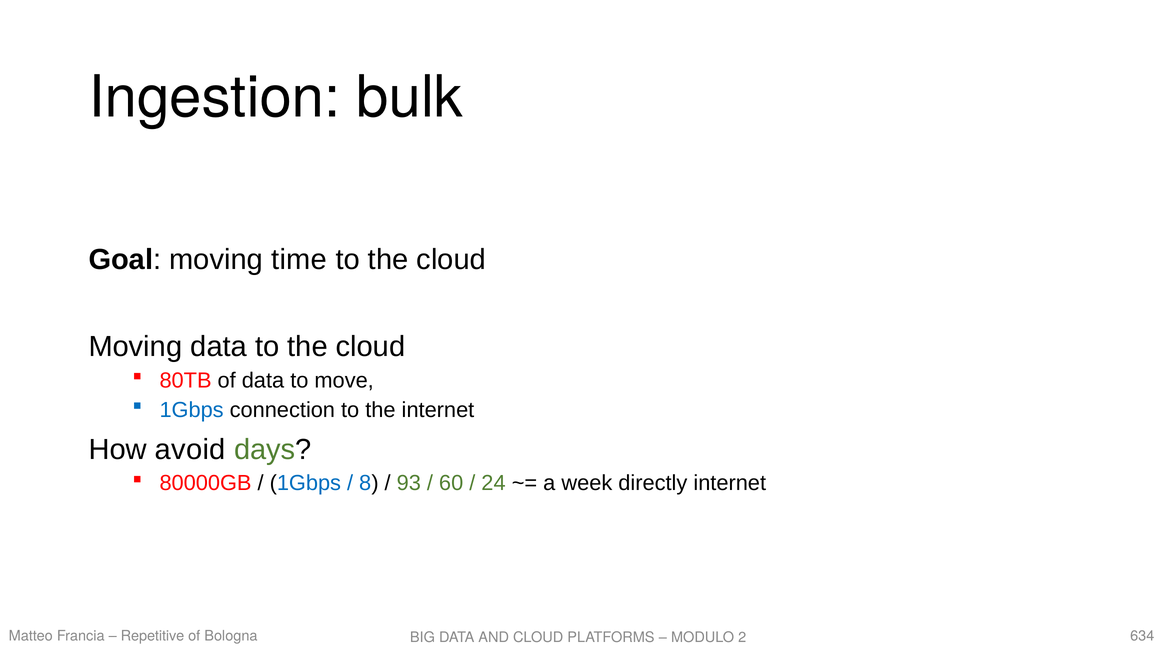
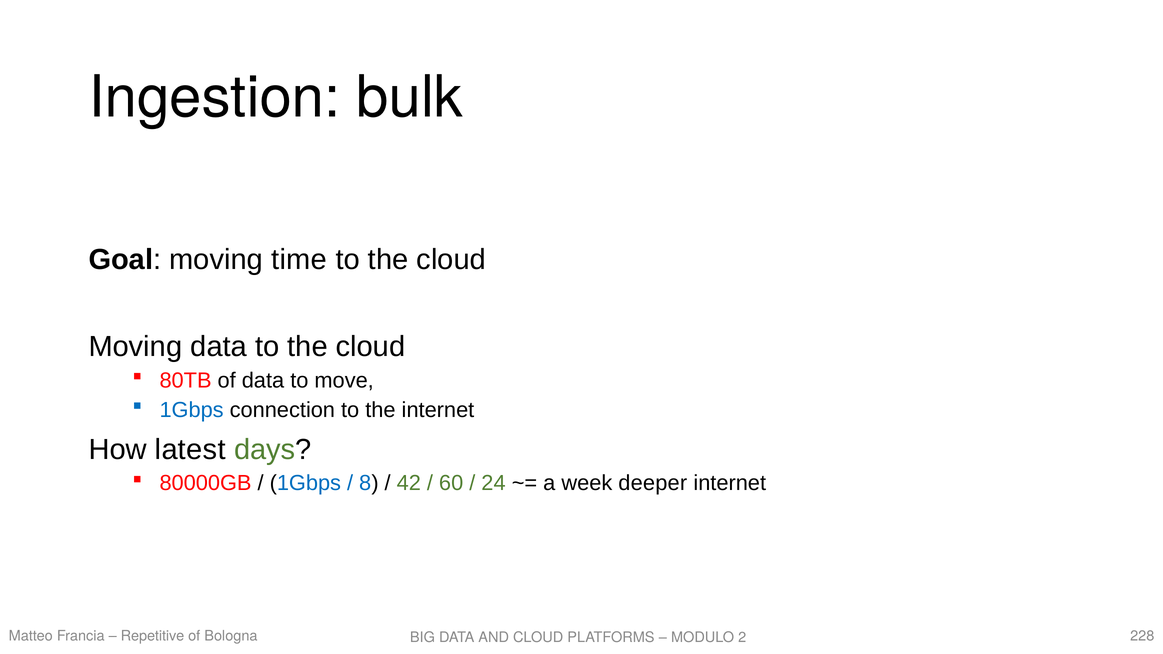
avoid: avoid -> latest (190, 450)
93: 93 -> 42 (409, 483)
directly: directly -> deeper (653, 483)
634: 634 -> 228 (1142, 636)
